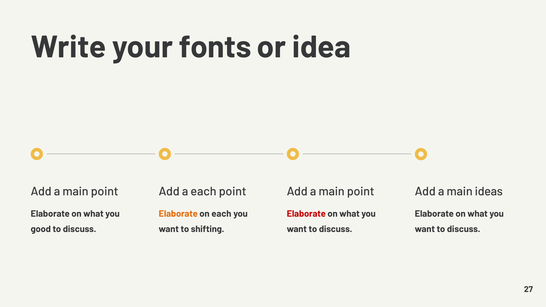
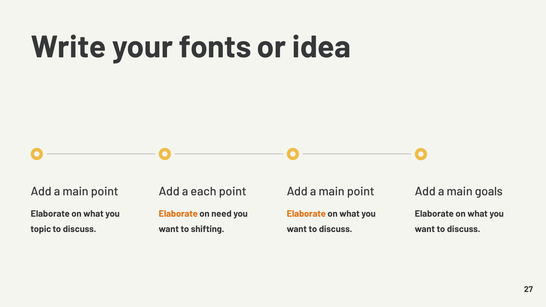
ideas: ideas -> goals (489, 192)
on each: each -> need (221, 214)
Elaborate colour: red -> orange (306, 214)
good: good -> topic (41, 229)
